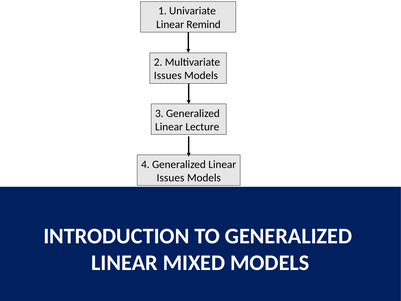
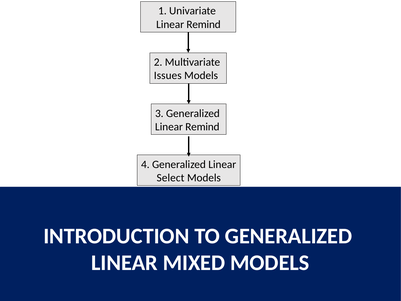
Lecture: Lecture -> Remind (202, 127)
Issues: Issues -> Select (171, 178)
